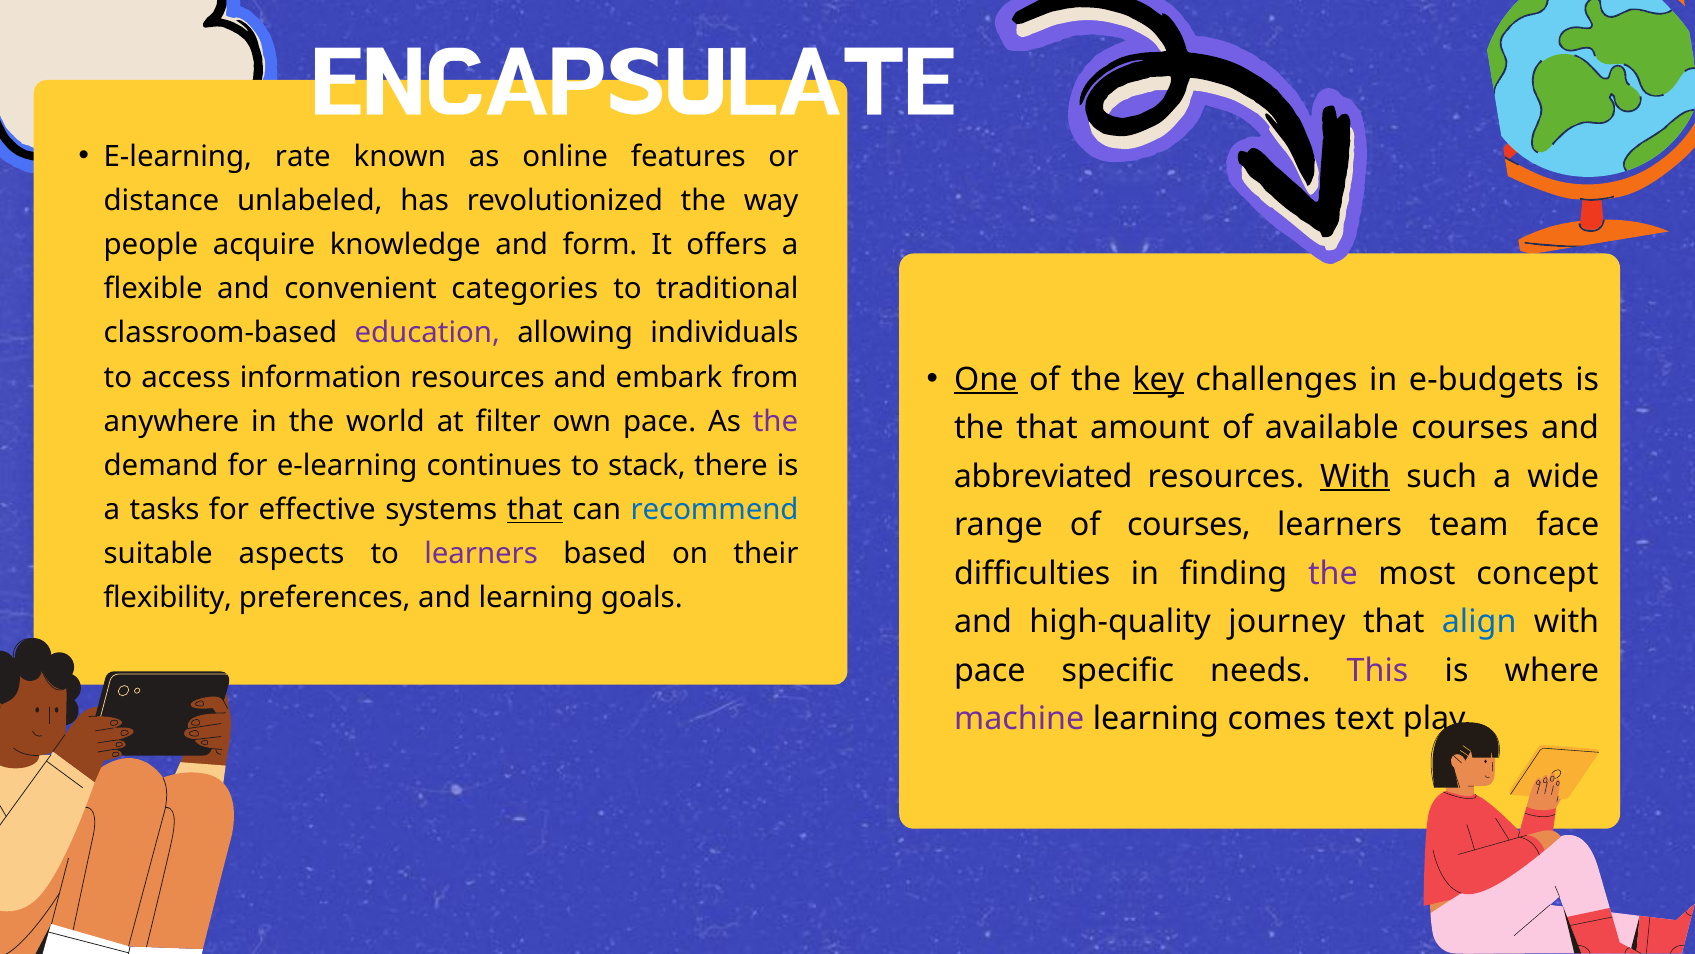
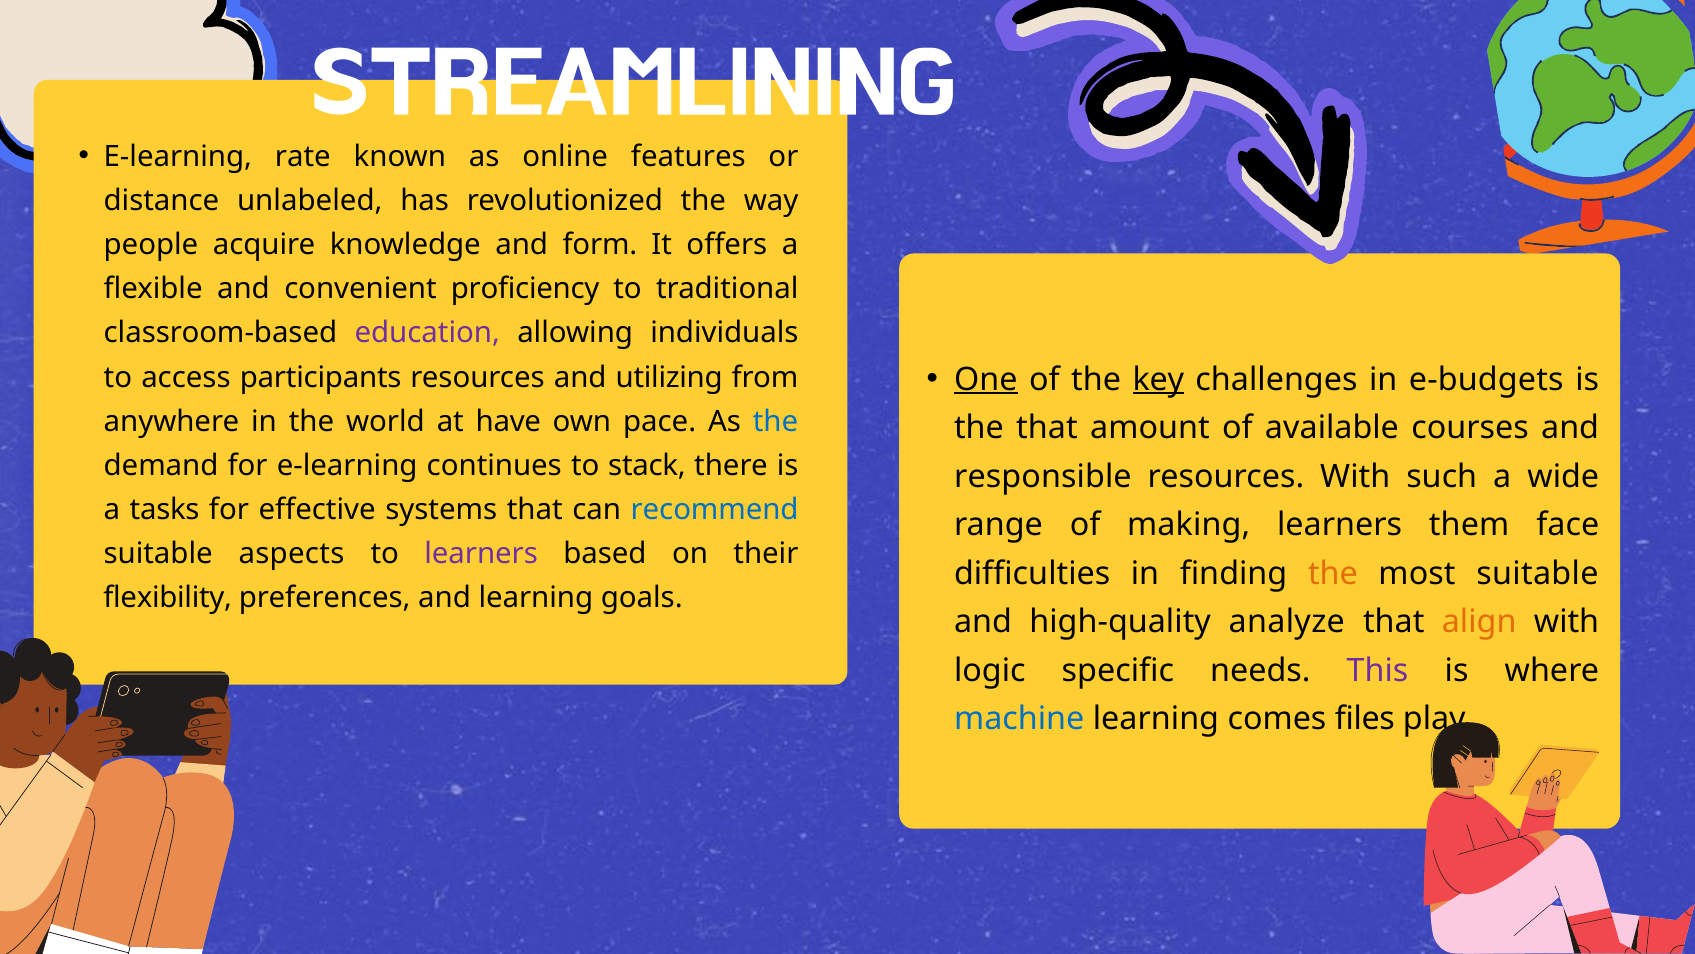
ENCAPSULATE: ENCAPSULATE -> STREAMLINING (634, 80)
categories: categories -> proficiency (525, 289)
information: information -> participants (321, 377)
embark: embark -> utilizing (669, 377)
filter: filter -> have (508, 421)
the colour: purple -> blue (776, 421)
abbreviated: abbreviated -> responsible (1043, 476)
With underline: present -> none (1355, 476)
that underline: present -> none (535, 509)
of courses: courses -> making (1189, 525)
team: team -> them (1469, 525)
the colour: purple -> orange (1333, 573)
most concept: concept -> suitable (1537, 573)
journey: journey -> analyze (1287, 622)
align colour: blue -> orange (1479, 622)
pace: pace -> logic (990, 670)
machine colour: purple -> blue (1019, 719)
text: text -> files (1365, 719)
